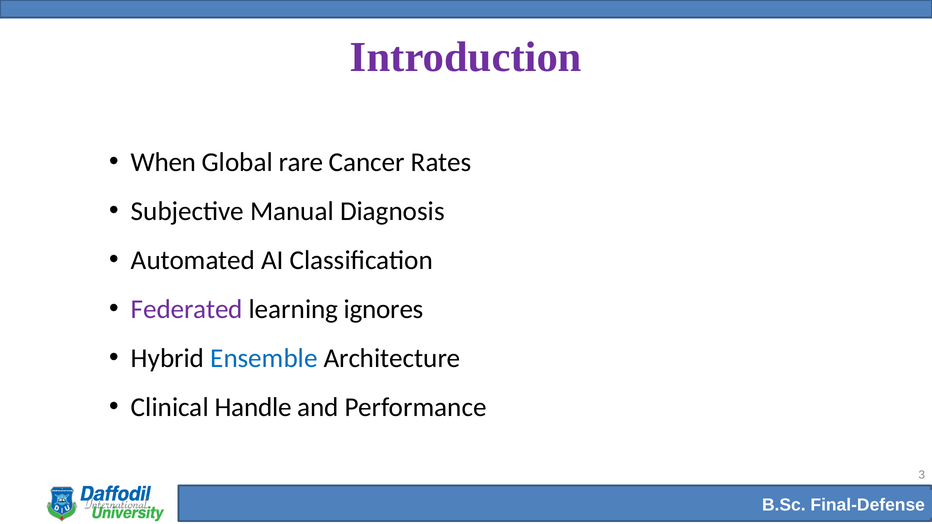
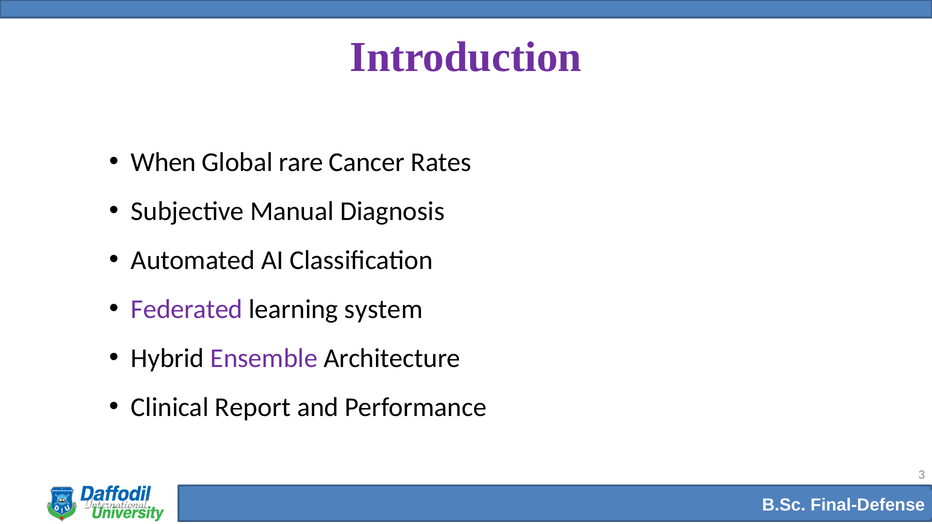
ignores: ignores -> system (384, 309)
Ensemble colour: blue -> purple (264, 358)
Handle: Handle -> Report (253, 407)
